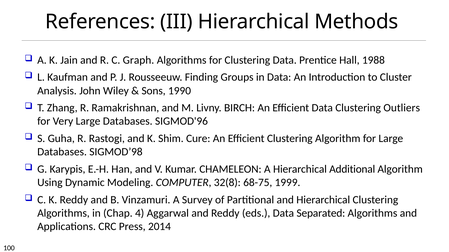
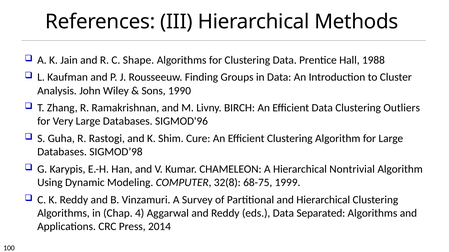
Graph: Graph -> Shape (138, 60)
Additional: Additional -> Nontrivial (352, 169)
